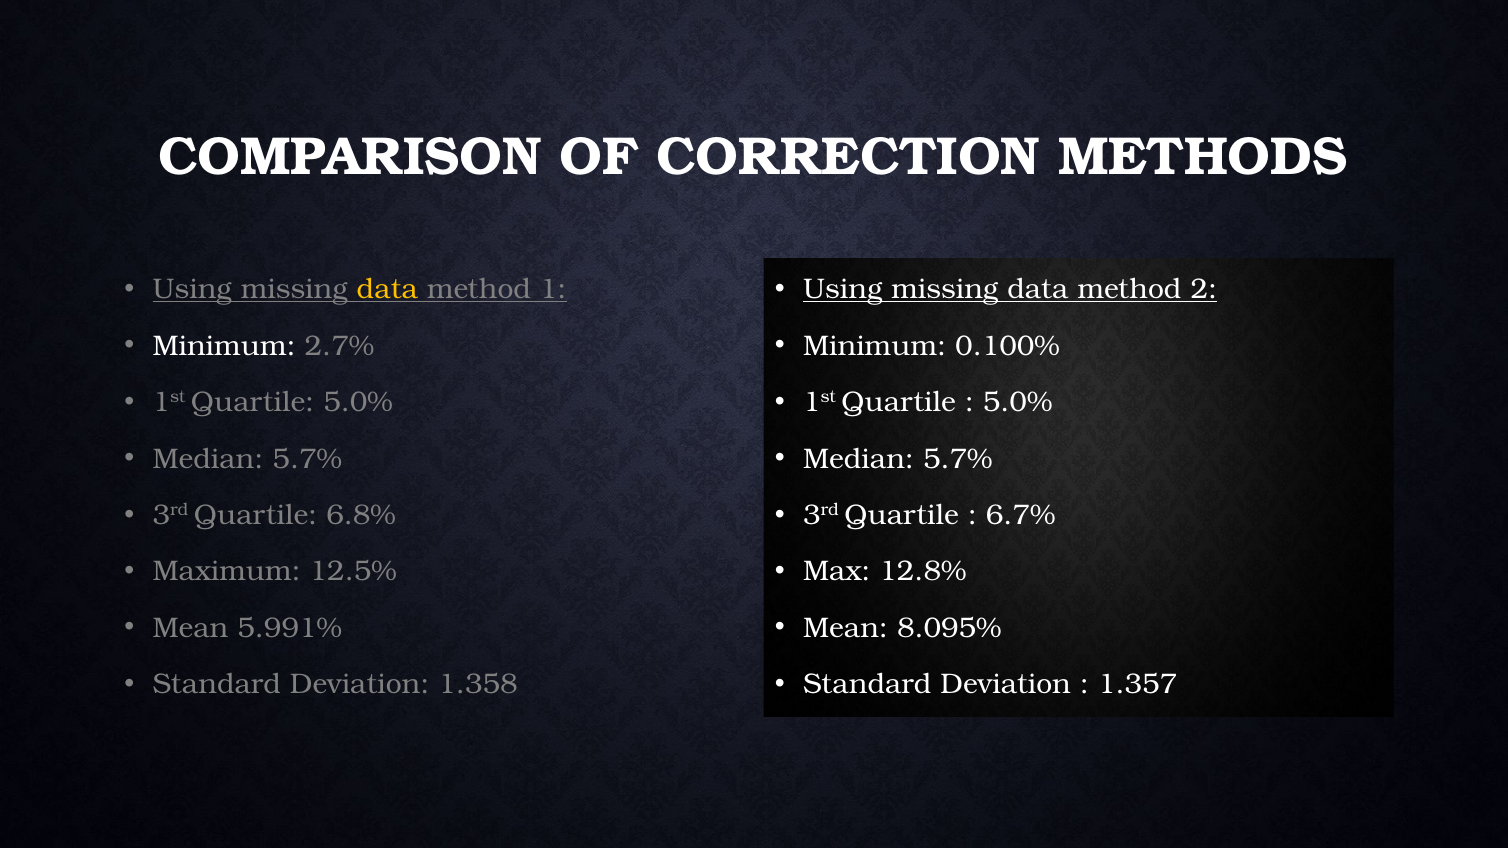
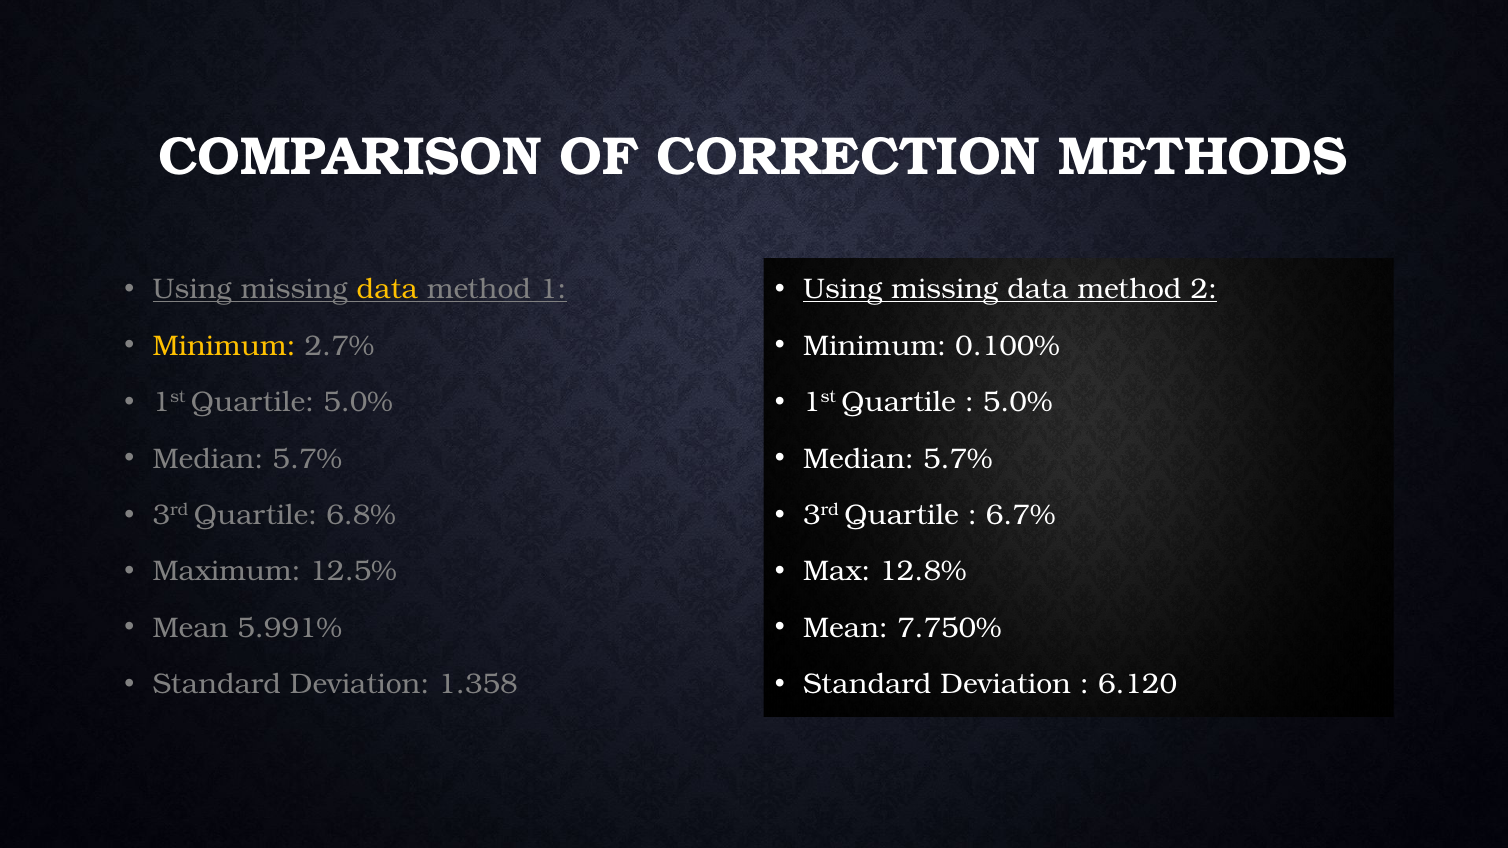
Minimum colour: white -> yellow (224, 346)
8.095%: 8.095% -> 7.750% (949, 628)
1.357: 1.357 -> 6.120 (1138, 685)
